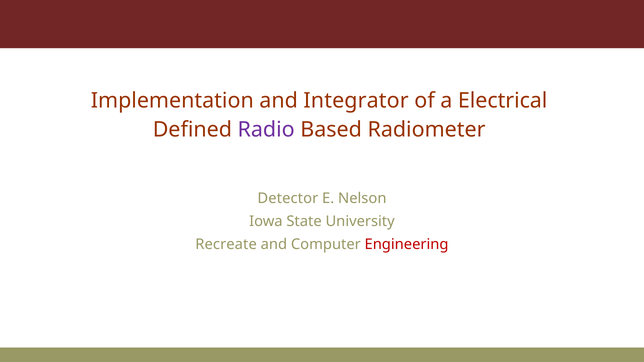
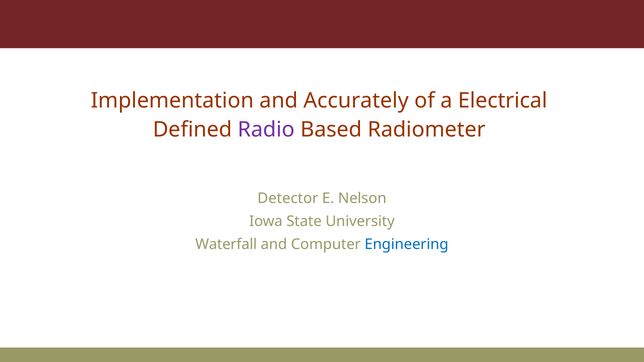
Integrator: Integrator -> Accurately (356, 101)
Recreate: Recreate -> Waterfall (226, 245)
Engineering colour: red -> blue (407, 245)
